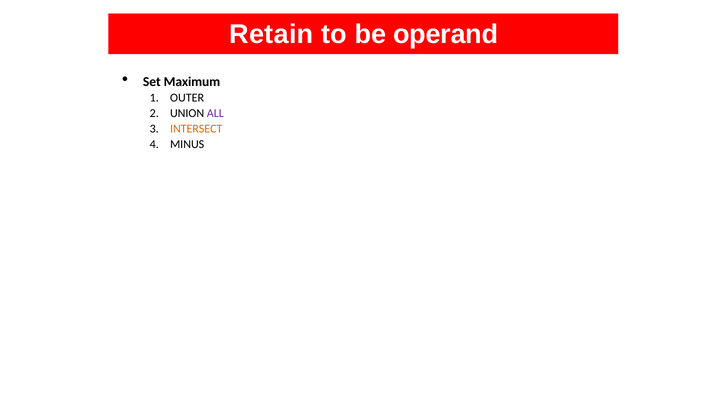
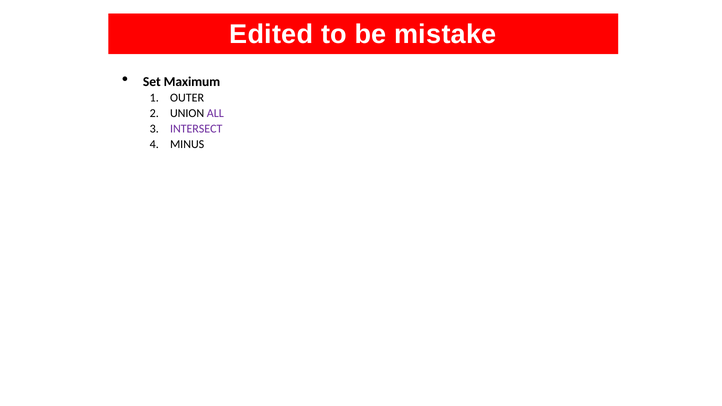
Retain: Retain -> Edited (271, 34)
operand: operand -> mistake (445, 34)
INTERSECT colour: orange -> purple (196, 129)
